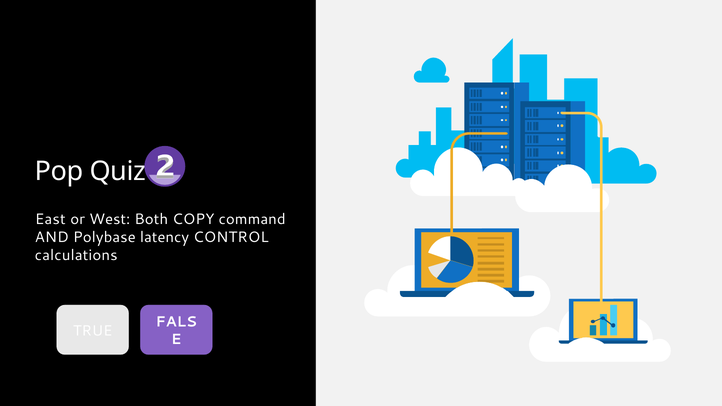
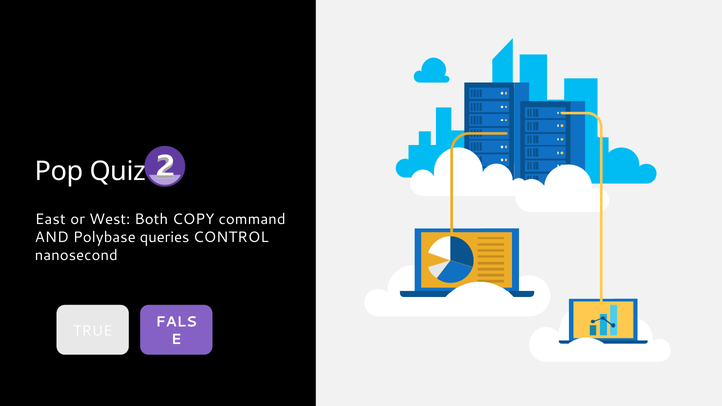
latency: latency -> queries (165, 238)
calculations: calculations -> nanosecond (76, 256)
